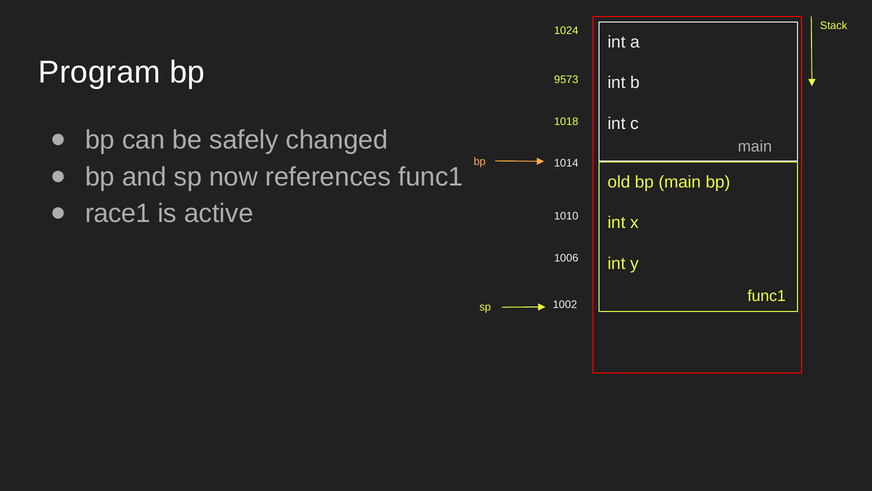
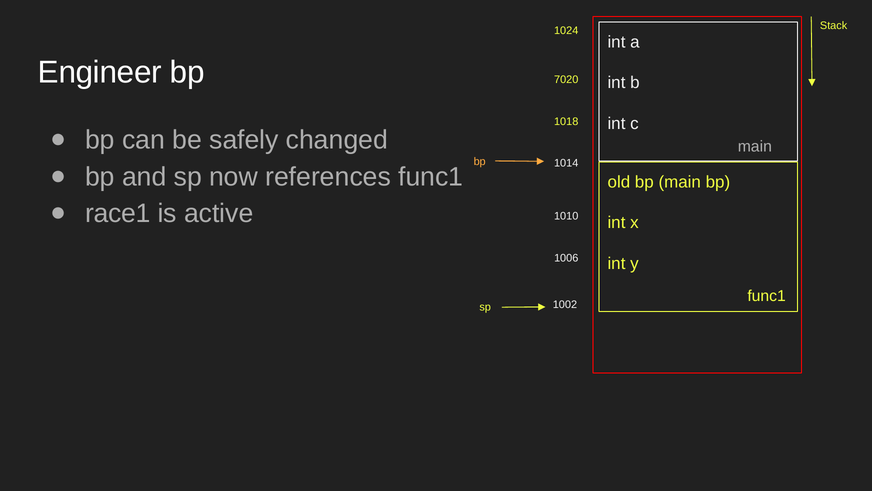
Program: Program -> Engineer (100, 72)
9573: 9573 -> 7020 (566, 80)
